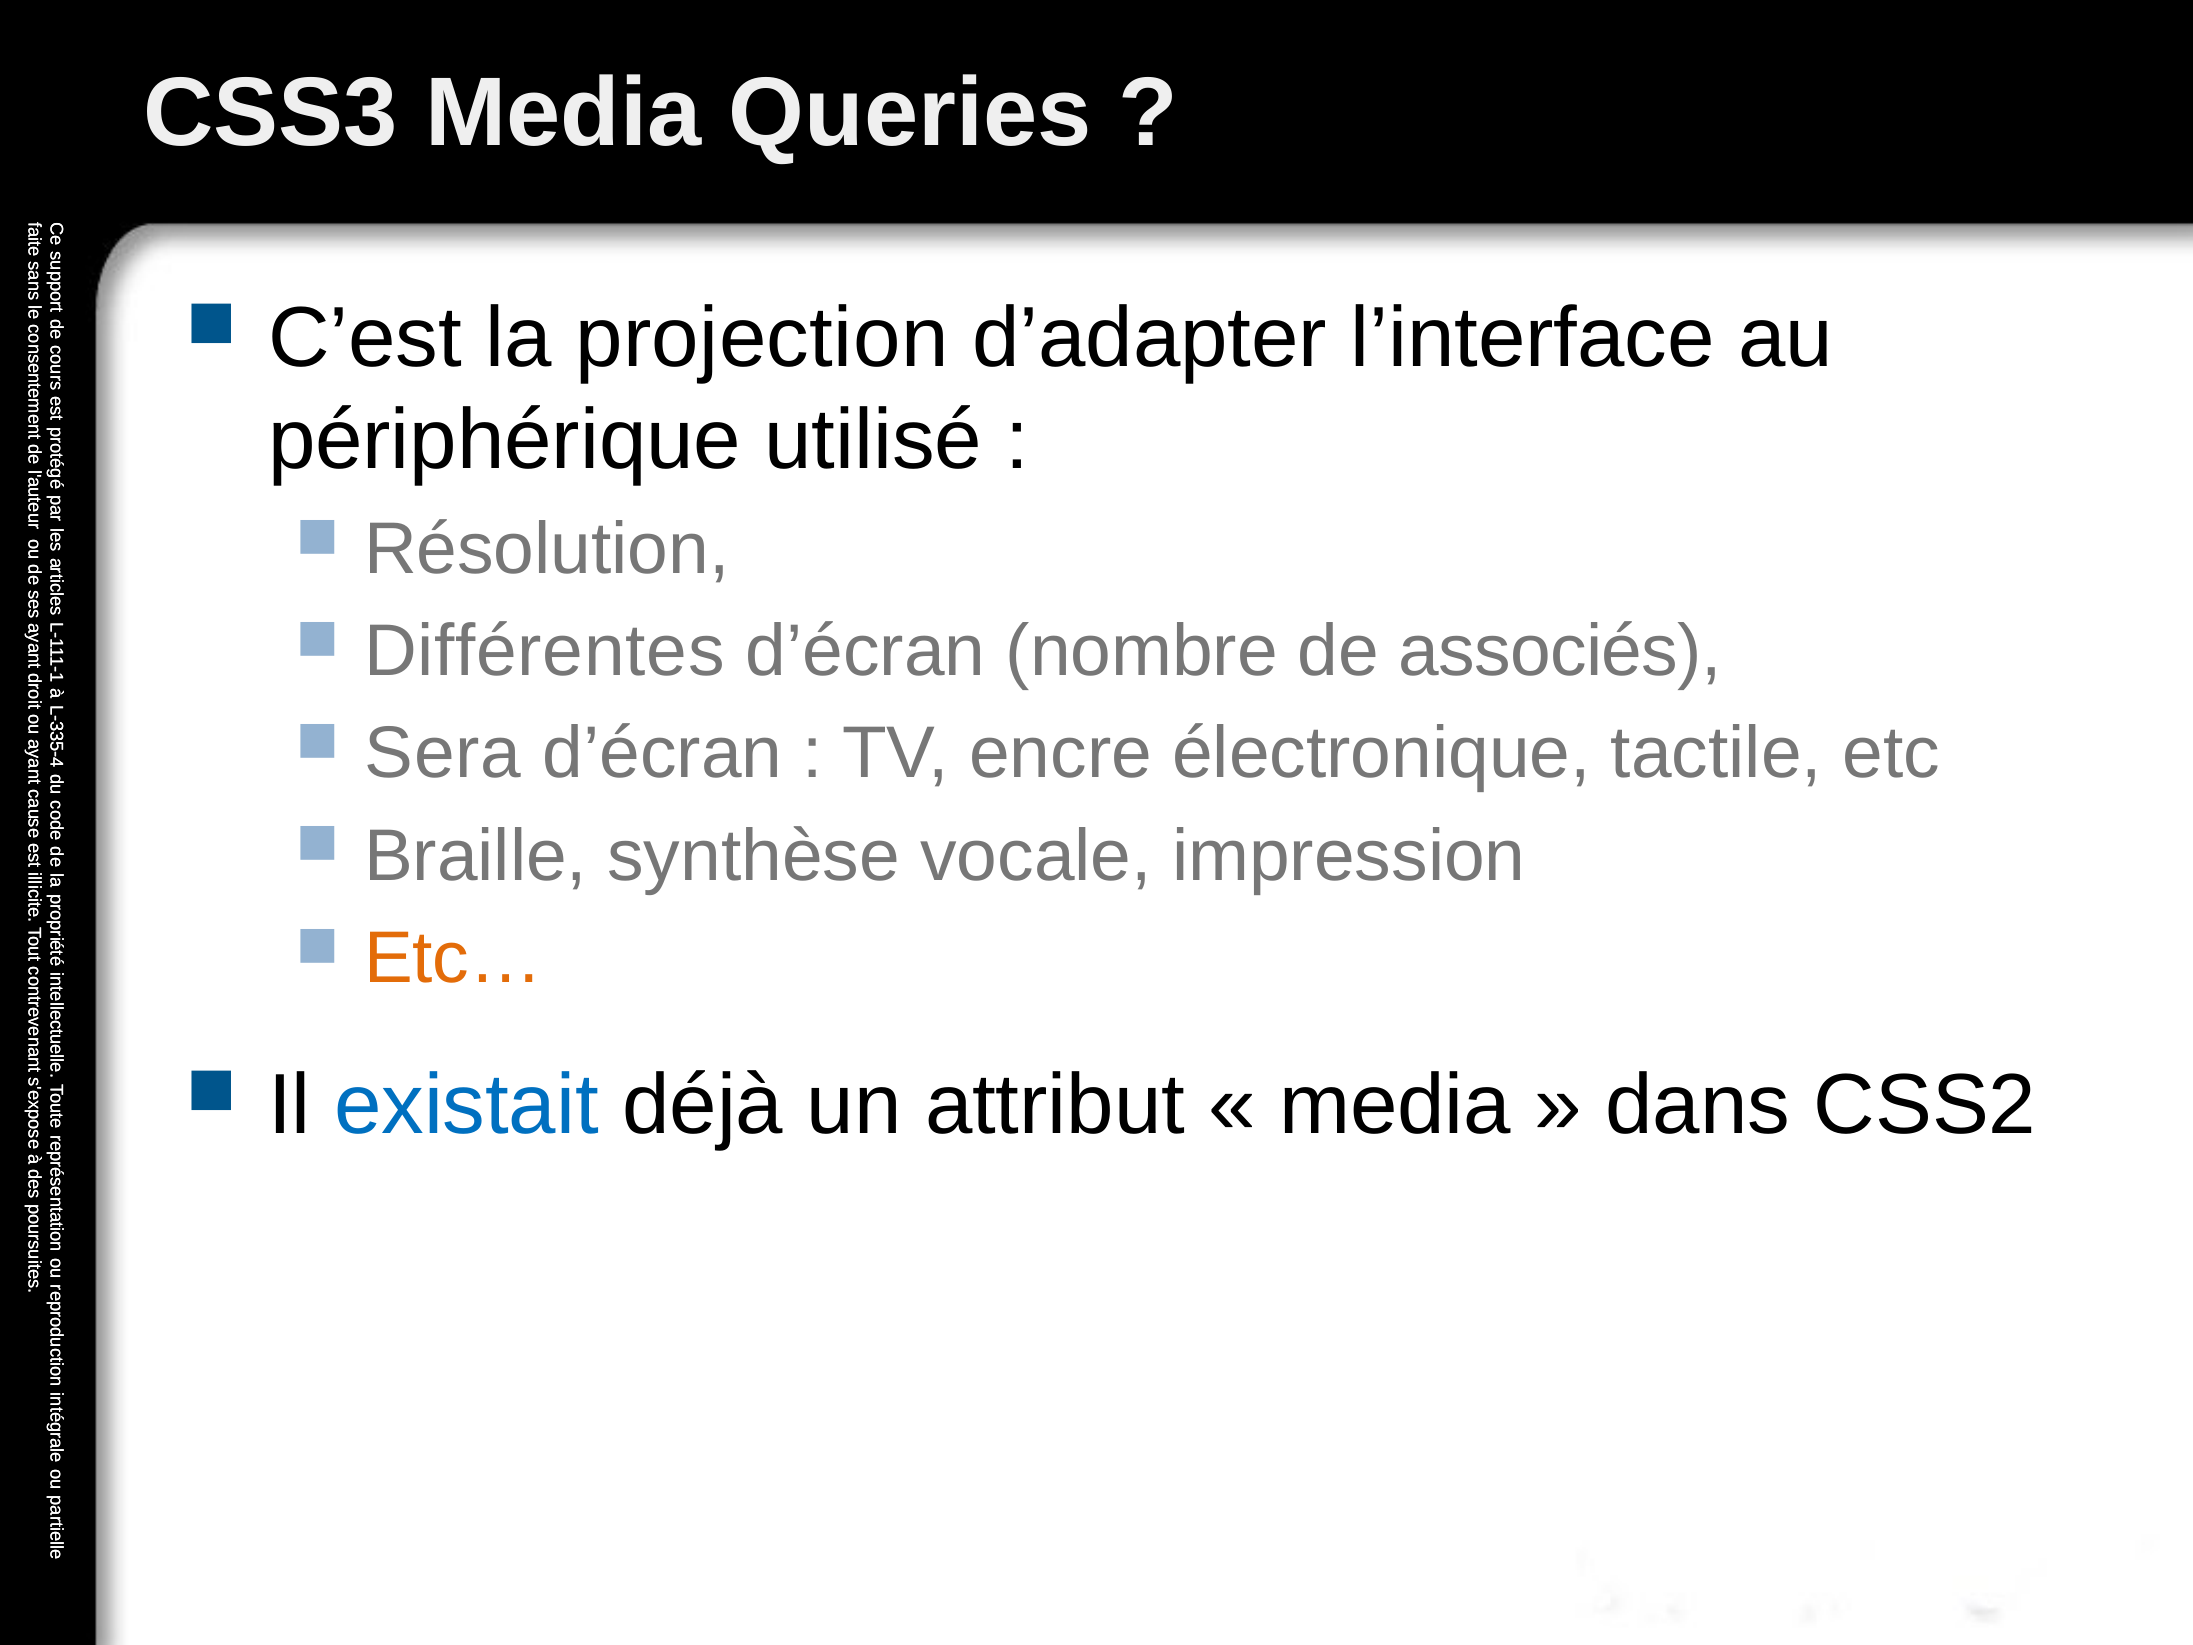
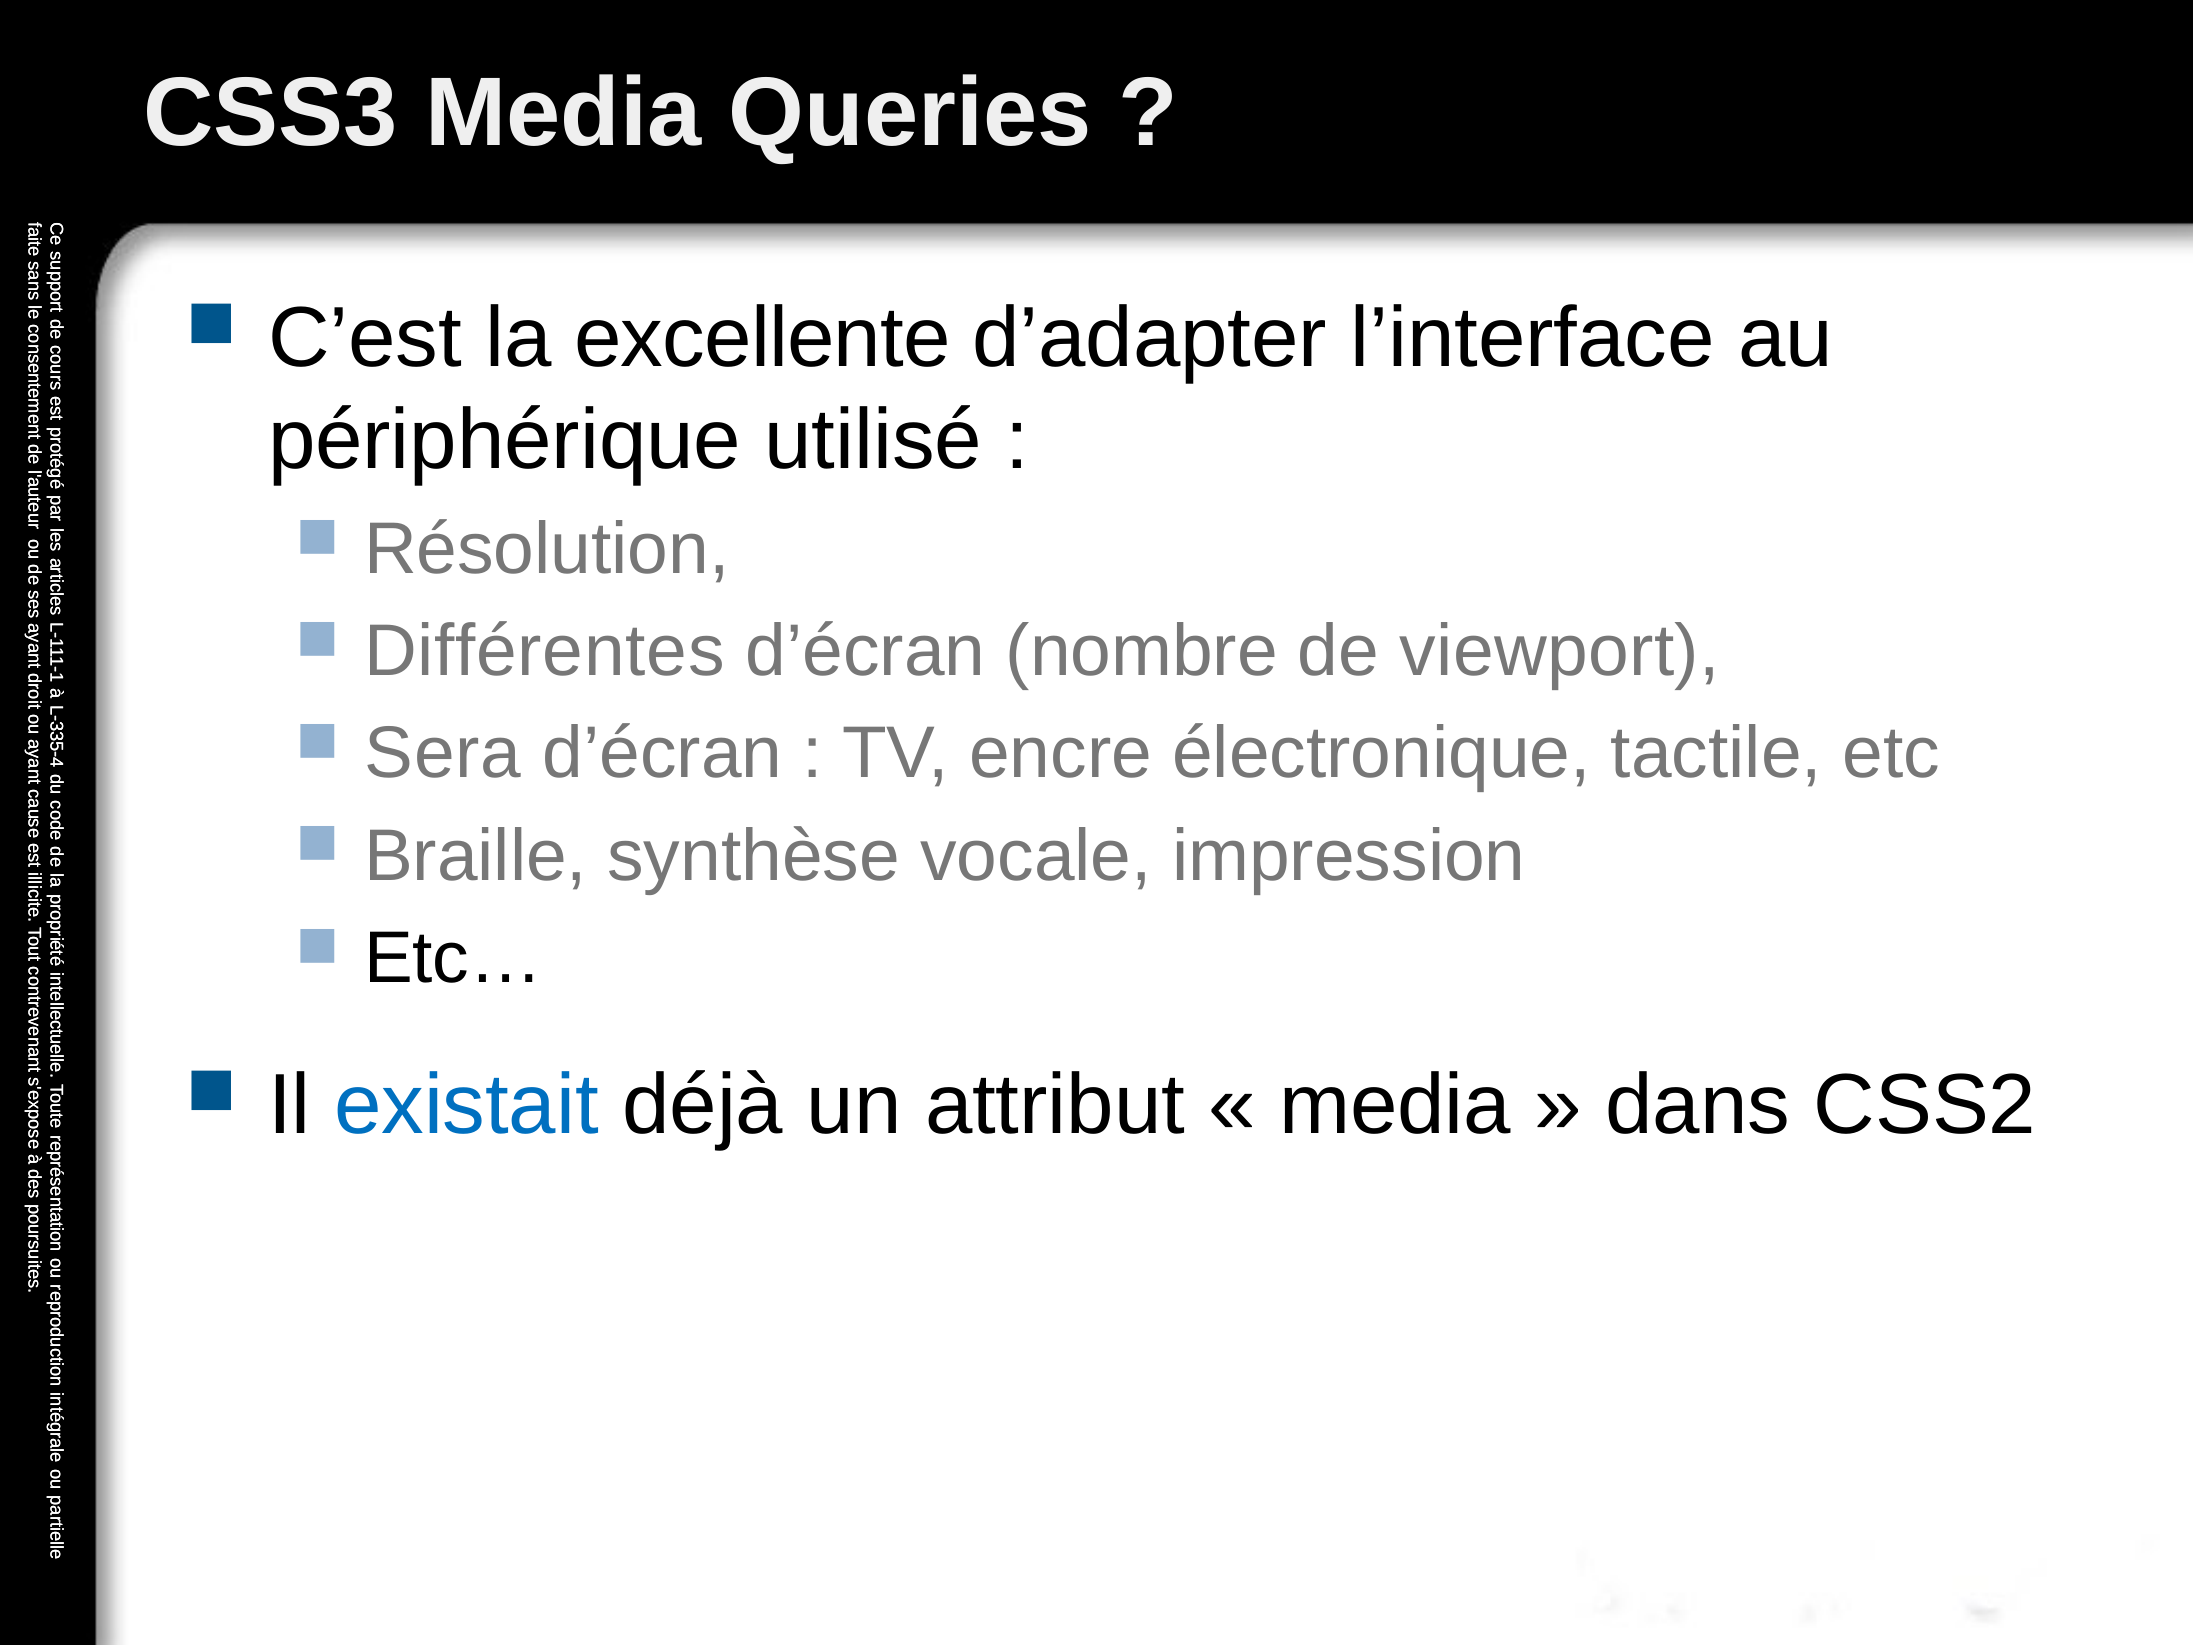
projection: projection -> excellente (762, 338)
associés: associés -> viewport (1560, 651)
Etc… colour: orange -> black (453, 958)
